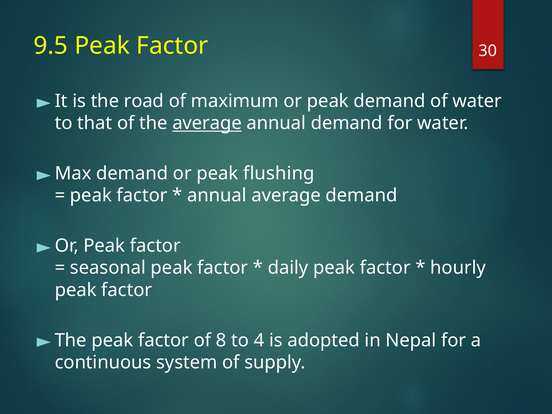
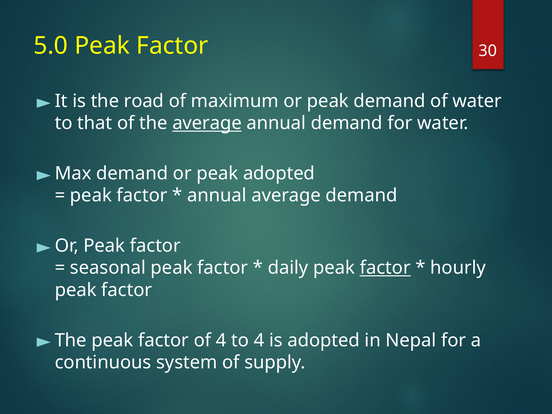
9.5: 9.5 -> 5.0 (51, 46)
peak flushing: flushing -> adopted (279, 173)
factor underline: none -> present (385, 268)
of 8: 8 -> 4 (221, 340)
